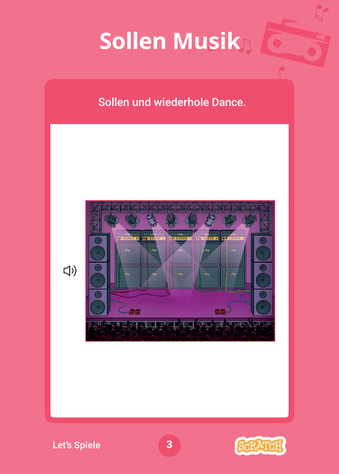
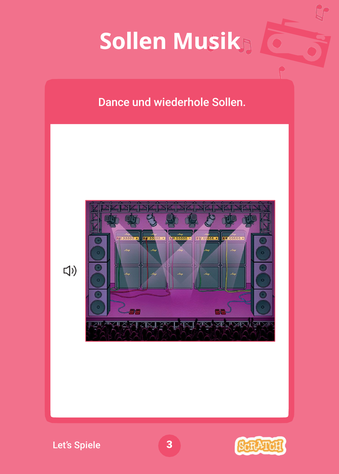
Sollen: Sollen -> Dance (114, 103)
wiederhole Dance: Dance -> Sollen (229, 103)
